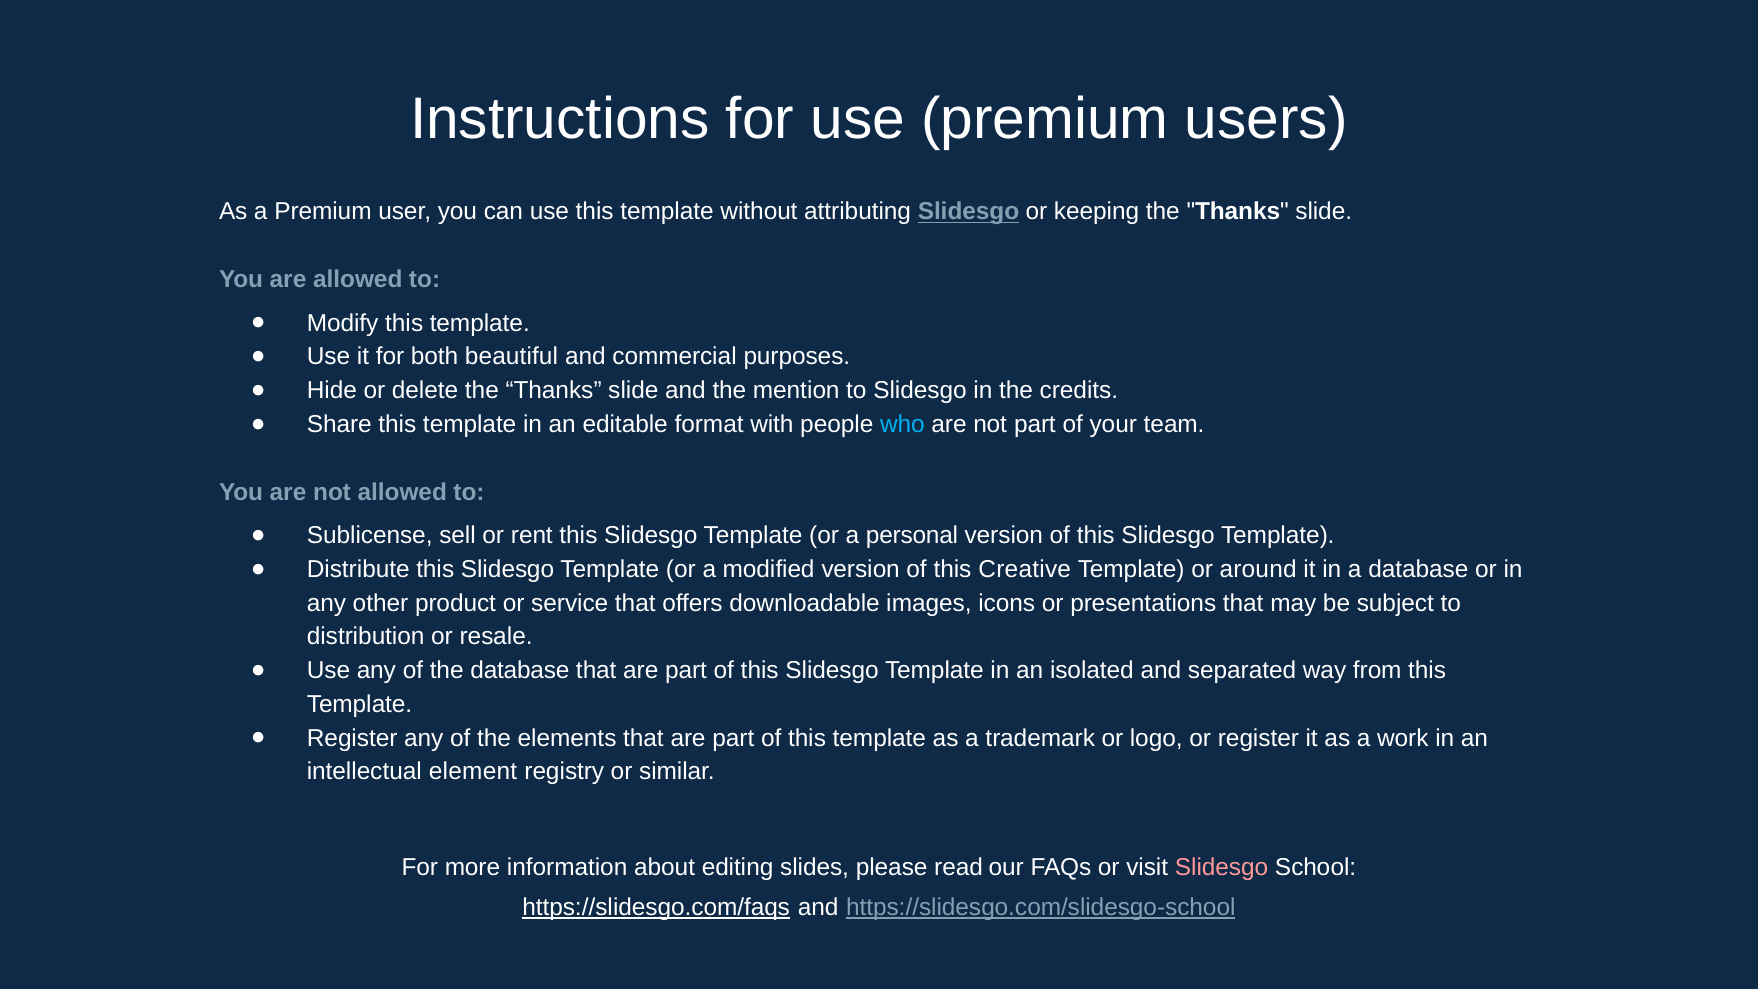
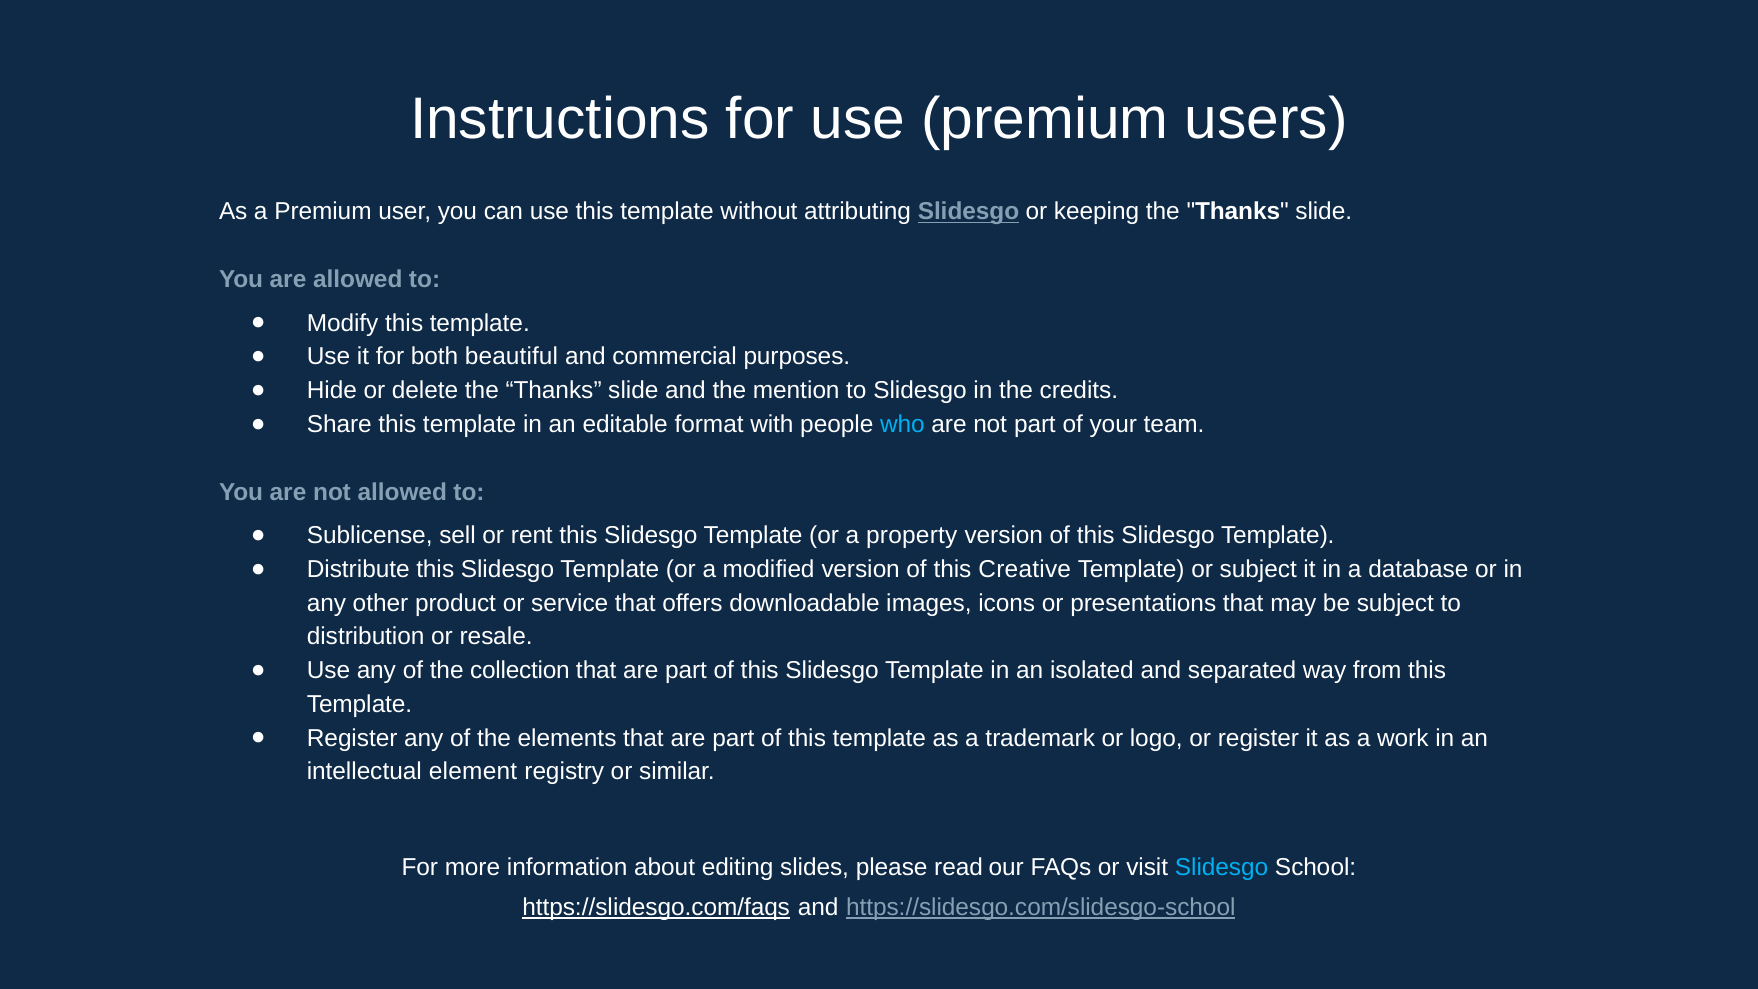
personal: personal -> property (912, 536)
or around: around -> subject (1258, 569)
the database: database -> collection (520, 670)
Slidesgo colour: pink -> light blue (1222, 868)
